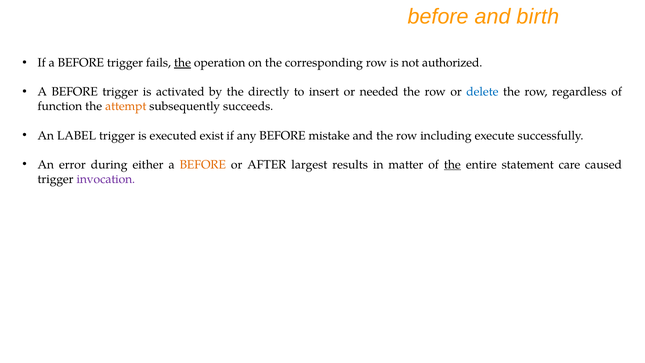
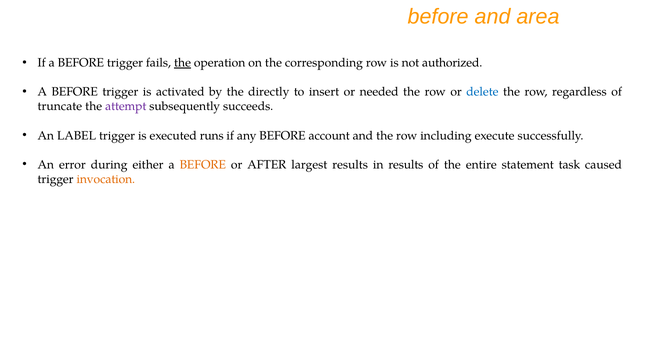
birth: birth -> area (538, 17)
function: function -> truncate (60, 106)
attempt colour: orange -> purple (126, 106)
exist: exist -> runs (212, 135)
mistake: mistake -> account (329, 135)
in matter: matter -> results (406, 164)
the underline: present -> none (452, 164)
care: care -> task (569, 164)
invocation colour: purple -> orange (106, 179)
